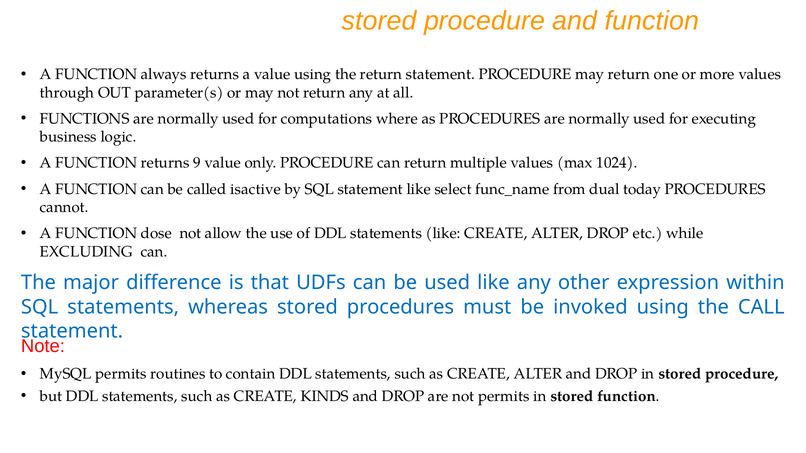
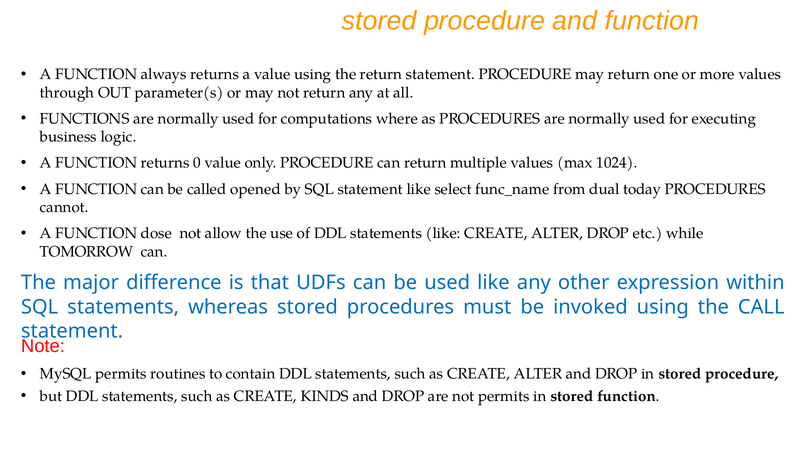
9: 9 -> 0 (197, 163)
isactive: isactive -> opened (256, 189)
EXCLUDING: EXCLUDING -> TOMORROW (86, 252)
